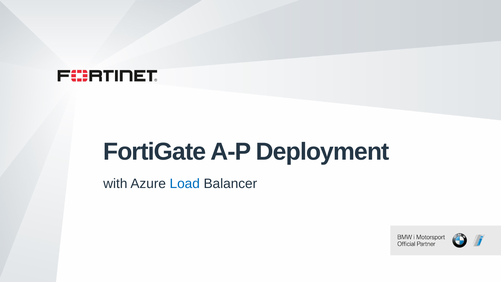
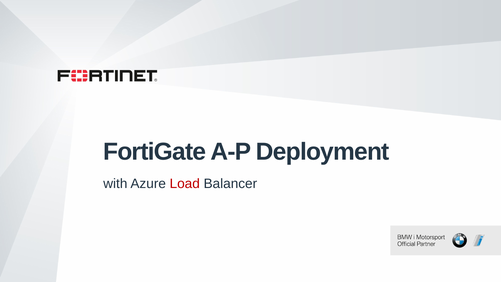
Load colour: blue -> red (185, 184)
